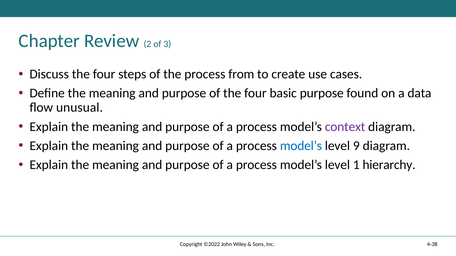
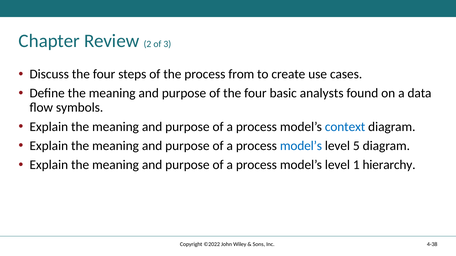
basic purpose: purpose -> analysts (322, 93)
unusual: unusual -> symbols (80, 108)
context colour: purple -> blue (345, 127)
9: 9 -> 5 (356, 146)
